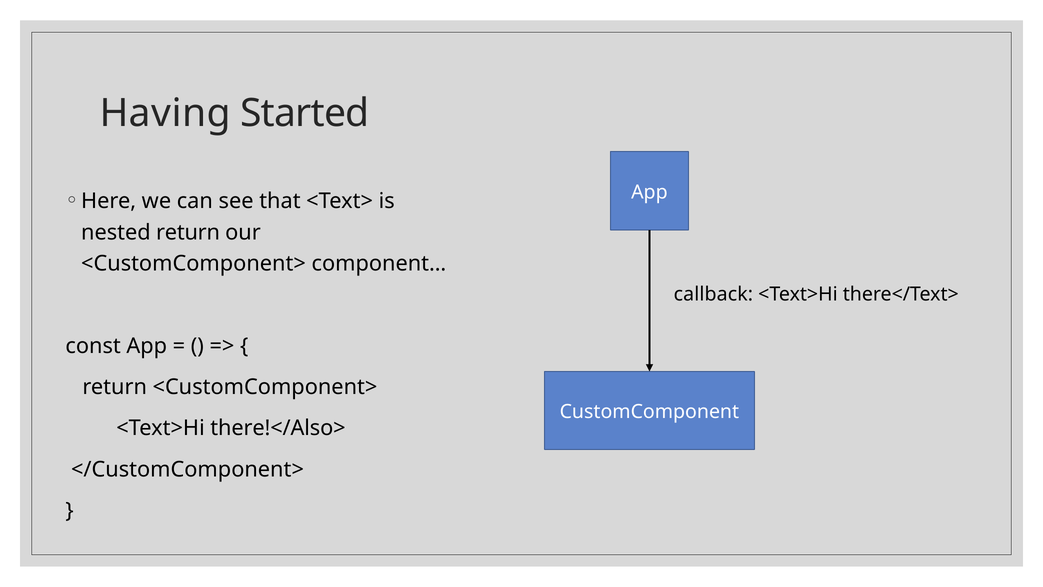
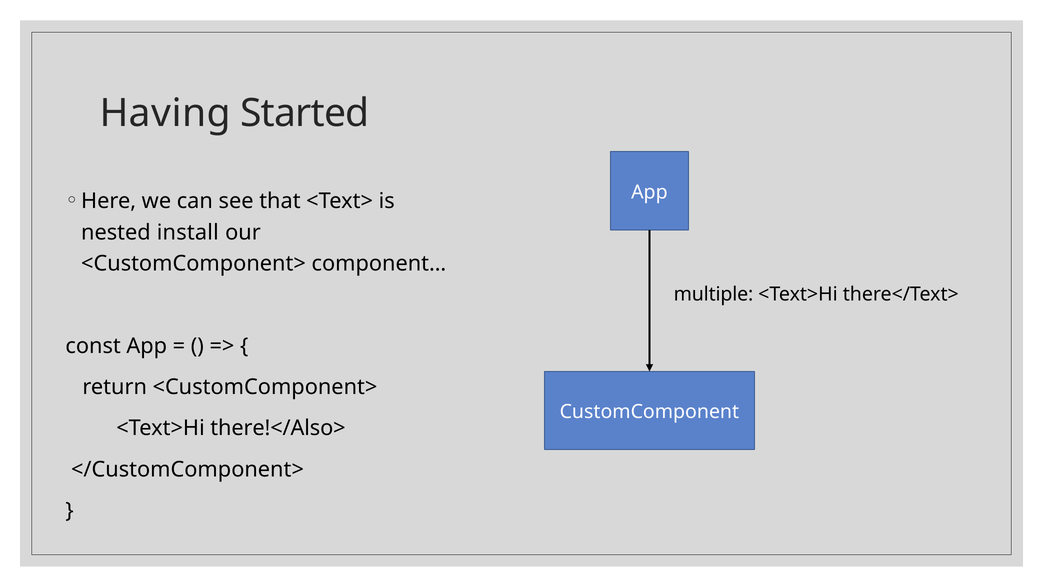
nested return: return -> install (188, 232)
callback: callback -> multiple (714, 294)
